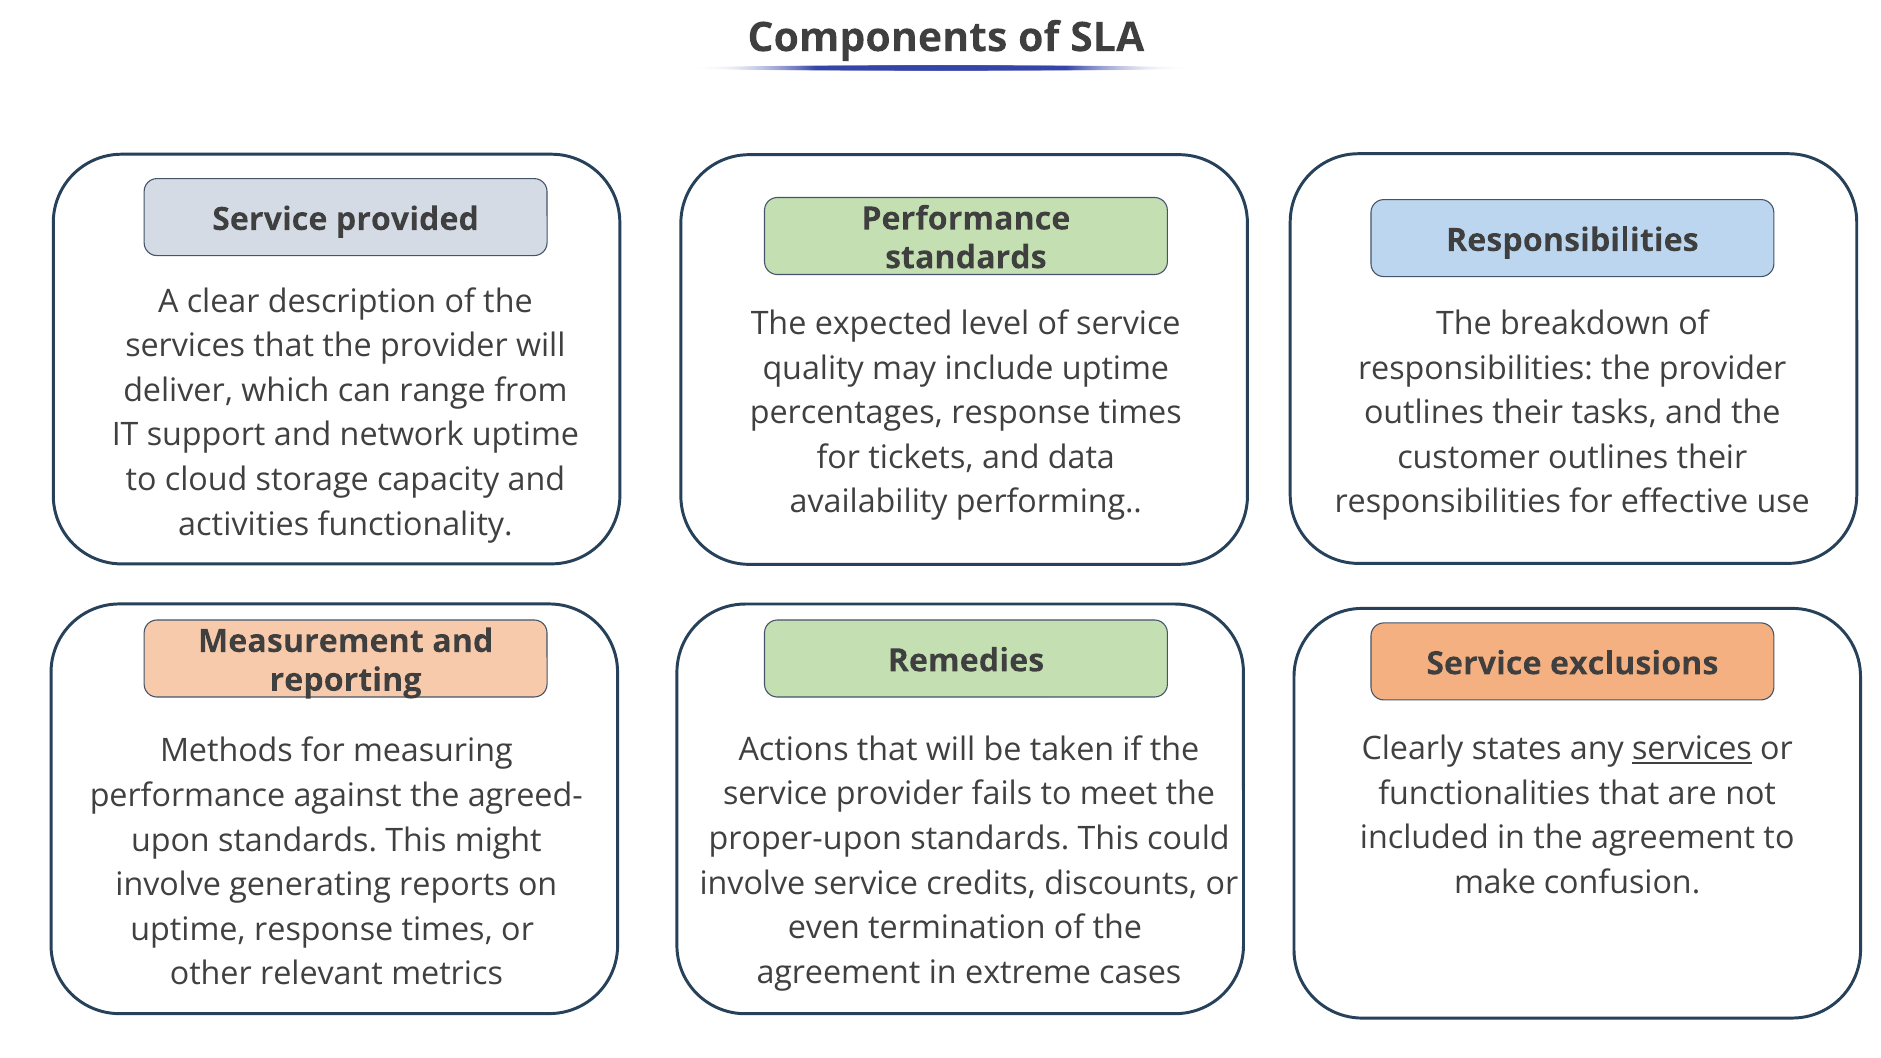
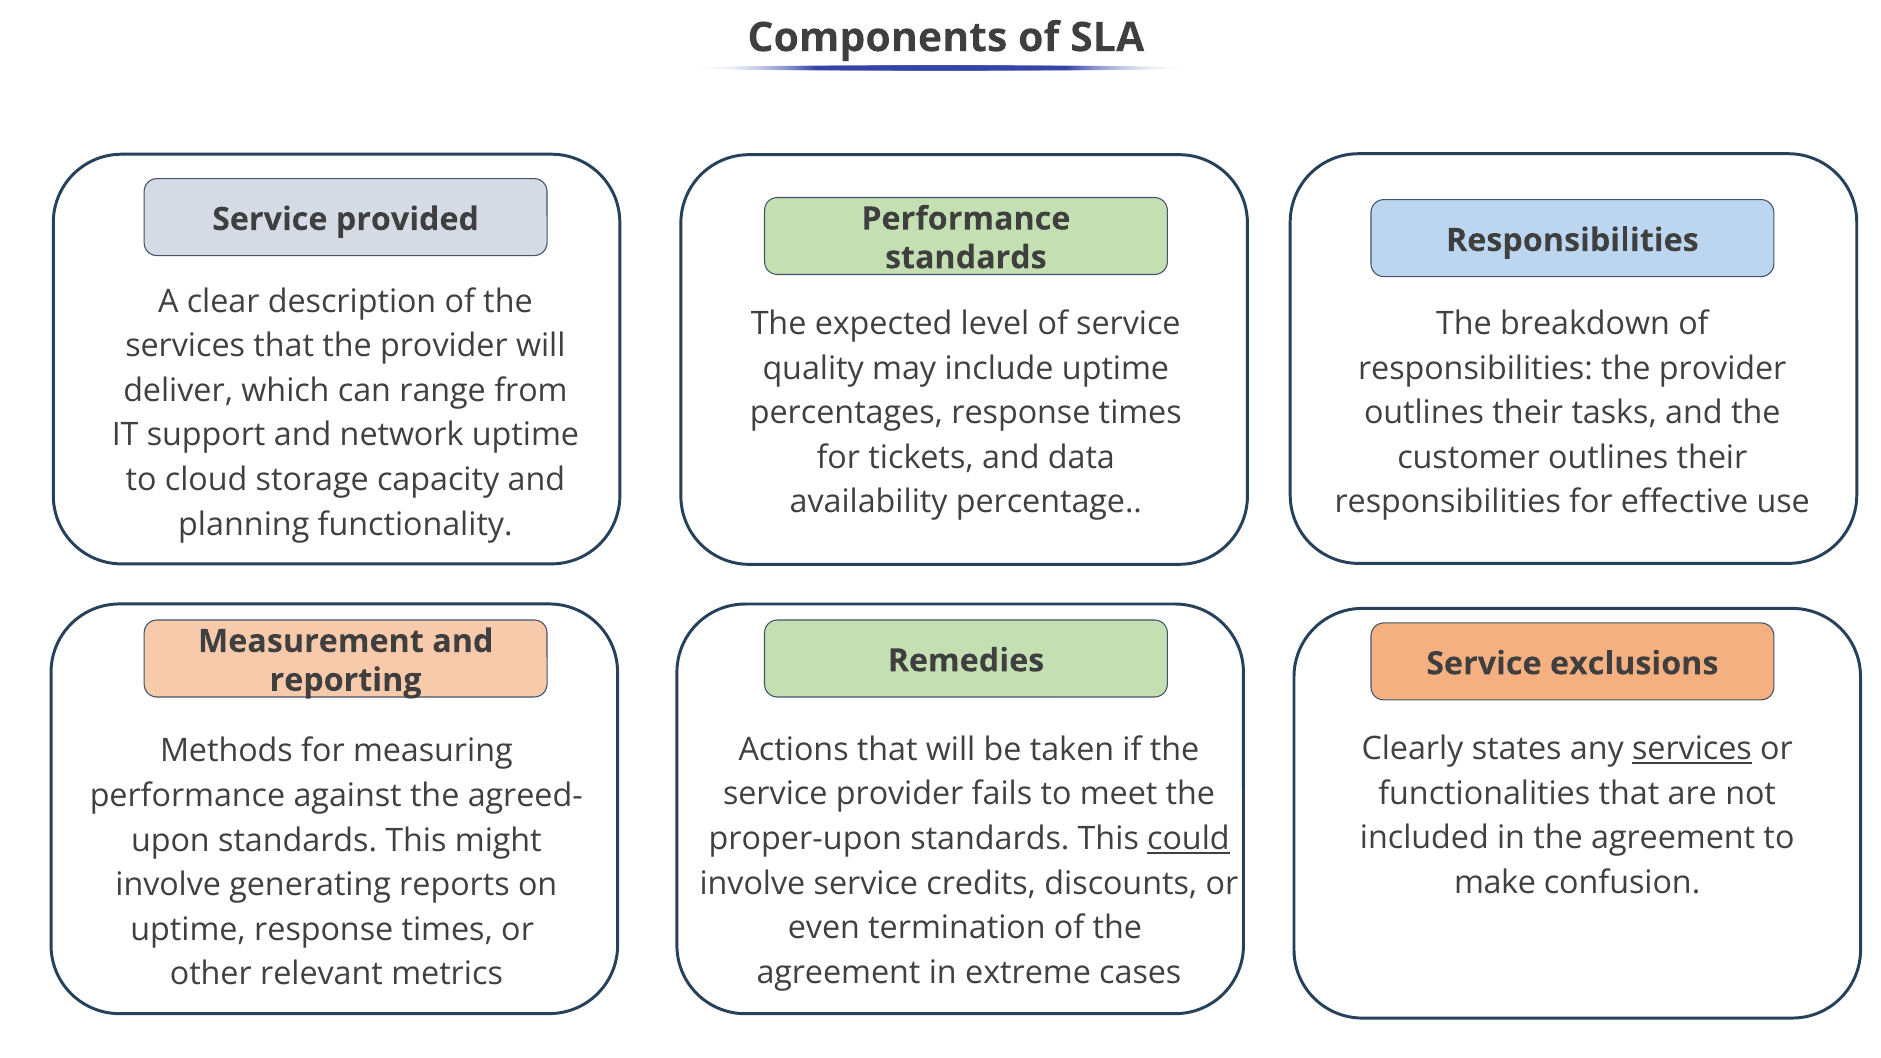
performing: performing -> percentage (1049, 502)
activities: activities -> planning (244, 524)
could underline: none -> present (1188, 839)
